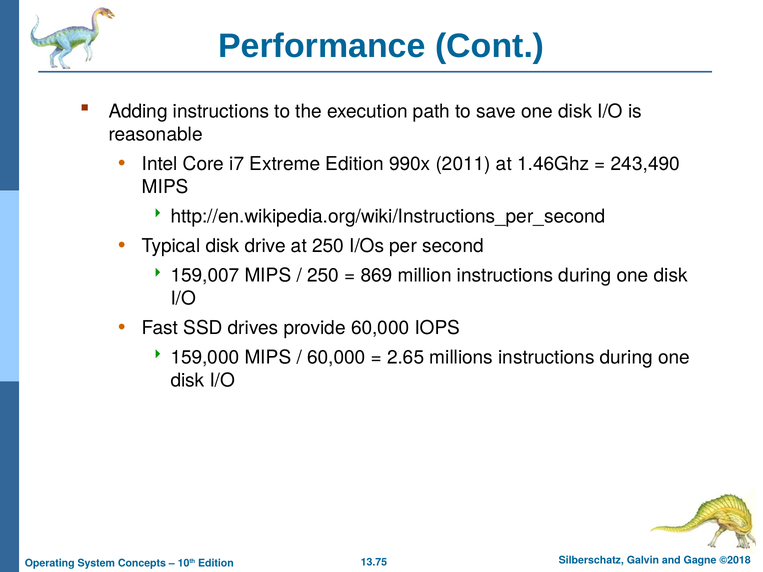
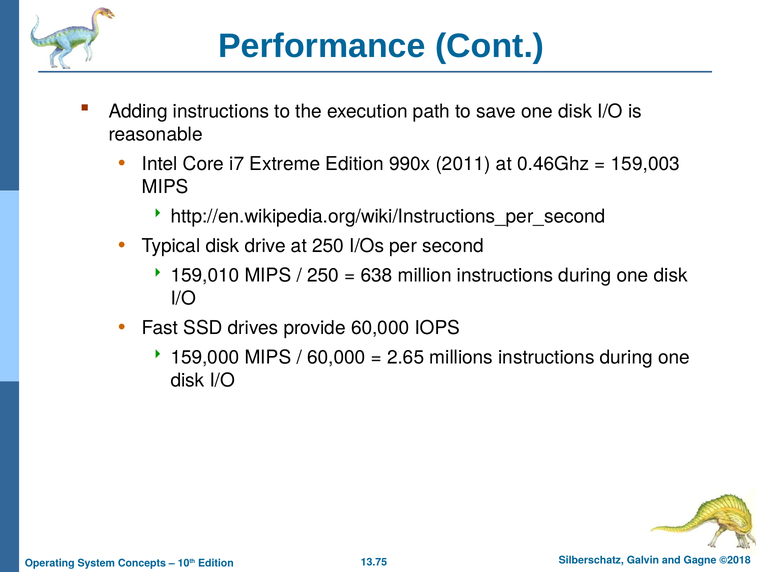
1.46Ghz: 1.46Ghz -> 0.46Ghz (553, 164)
243,490: 243,490 -> 159,003 (645, 164)
159,007: 159,007 -> 159,010 (205, 276)
869: 869 -> 638 (376, 276)
